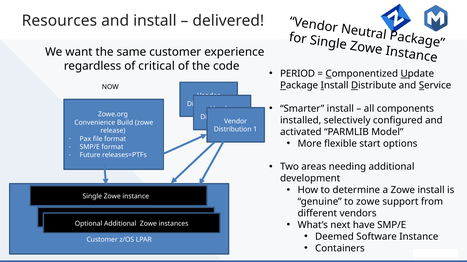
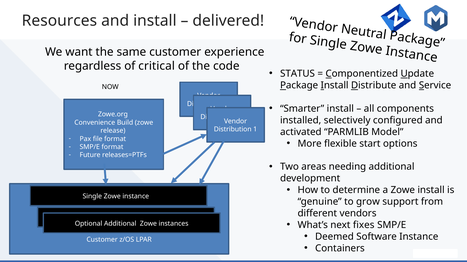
PERIOD: PERIOD -> STATUS (297, 74)
to zowe: zowe -> grow (368, 202)
have: have -> fixes (364, 226)
